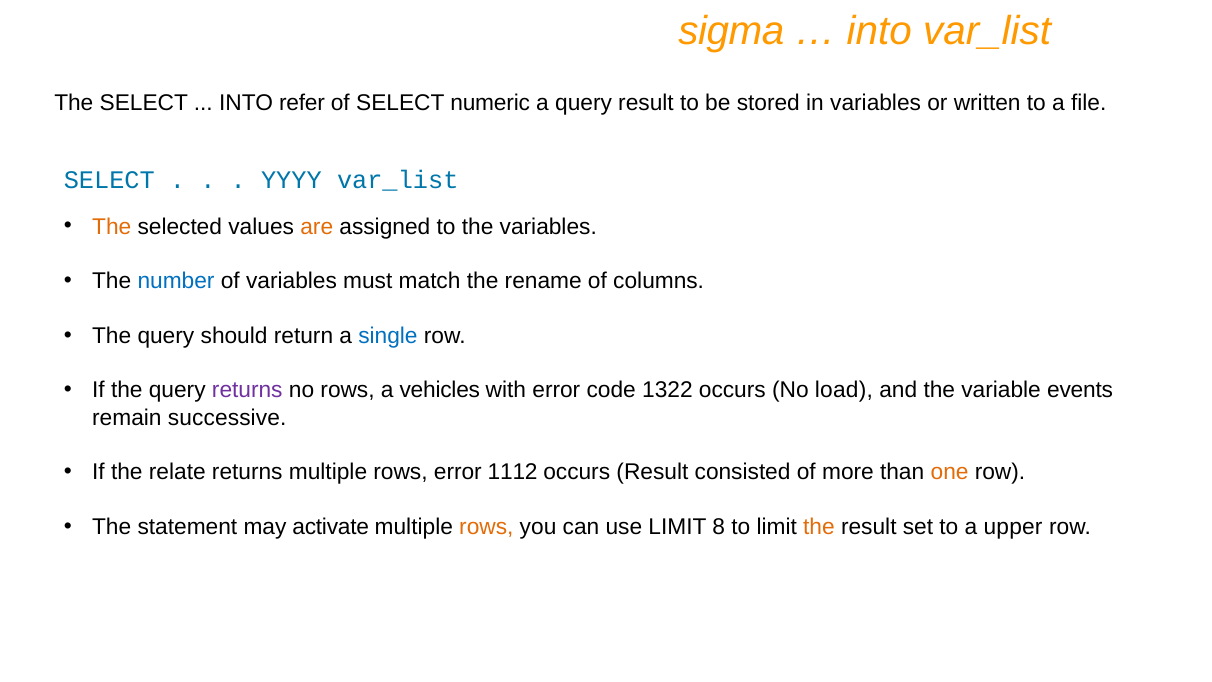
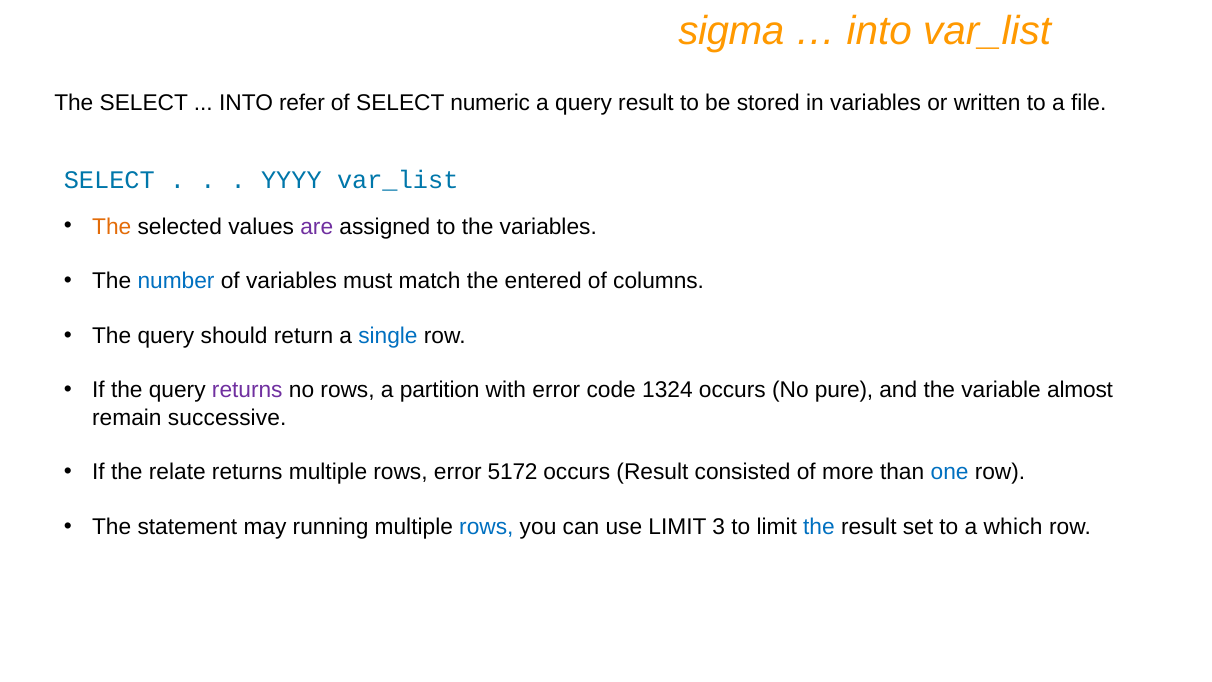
are colour: orange -> purple (317, 227)
rename: rename -> entered (543, 281)
vehicles: vehicles -> partition (440, 390)
1322: 1322 -> 1324 (667, 390)
load: load -> pure (844, 390)
events: events -> almost (1080, 390)
1112: 1112 -> 5172 (513, 472)
one colour: orange -> blue (950, 472)
activate: activate -> running (331, 527)
rows colour: orange -> blue (486, 527)
8: 8 -> 3 (719, 527)
the colour: orange -> blue (819, 527)
upper: upper -> which (1013, 527)
